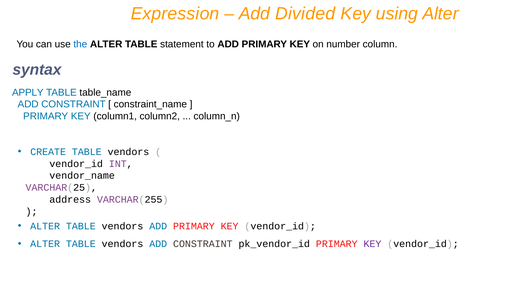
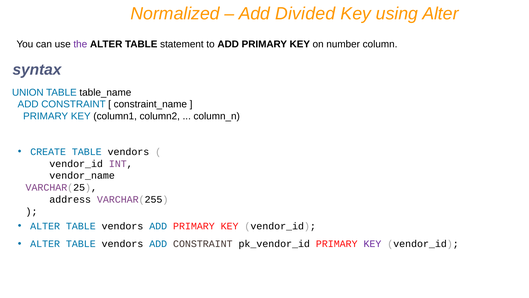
Expression: Expression -> Normalized (175, 14)
the colour: blue -> purple (80, 44)
APPLY: APPLY -> UNION (28, 92)
